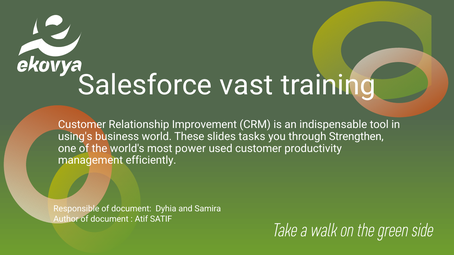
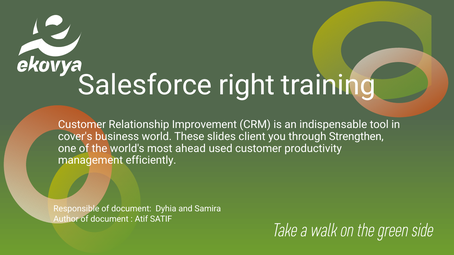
vast: vast -> right (247, 85)
using's: using's -> cover's (75, 137)
tasks: tasks -> client (252, 137)
power: power -> ahead (190, 149)
